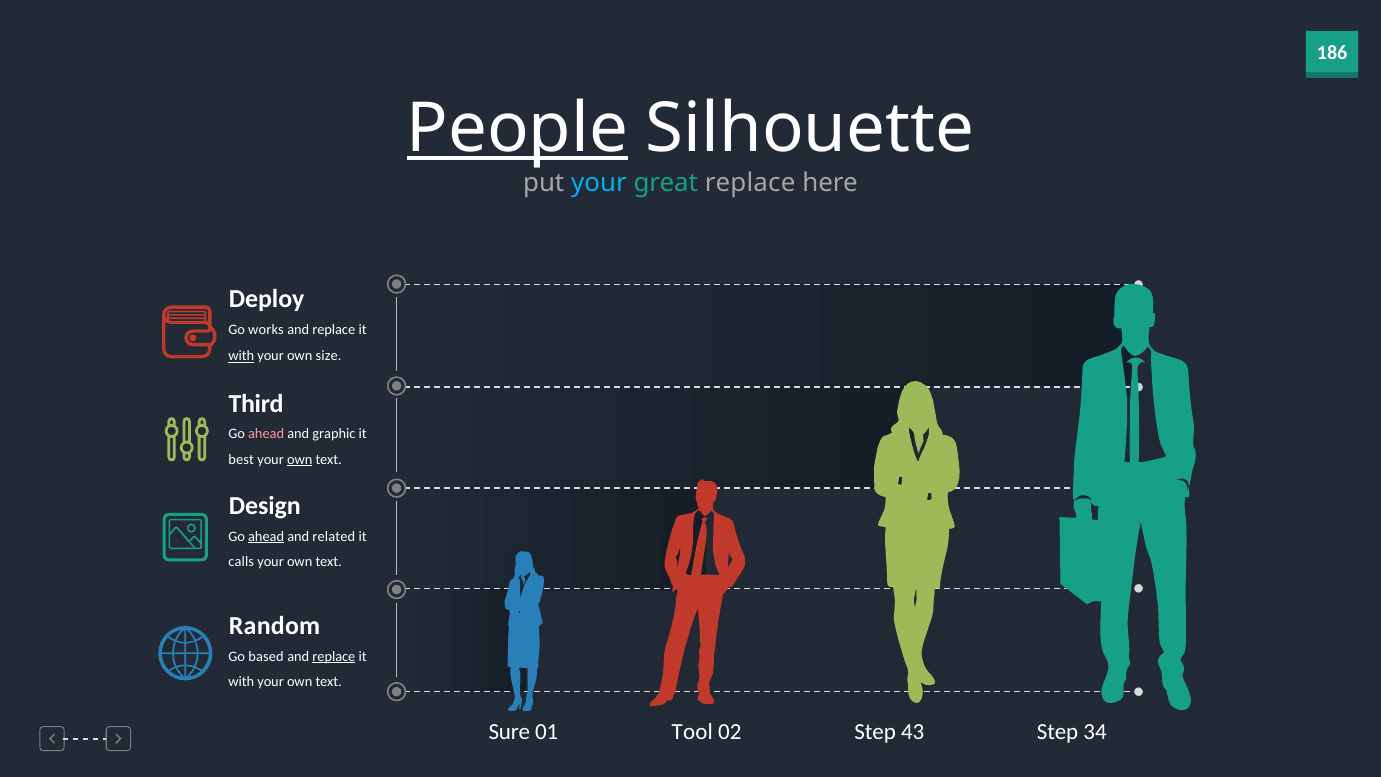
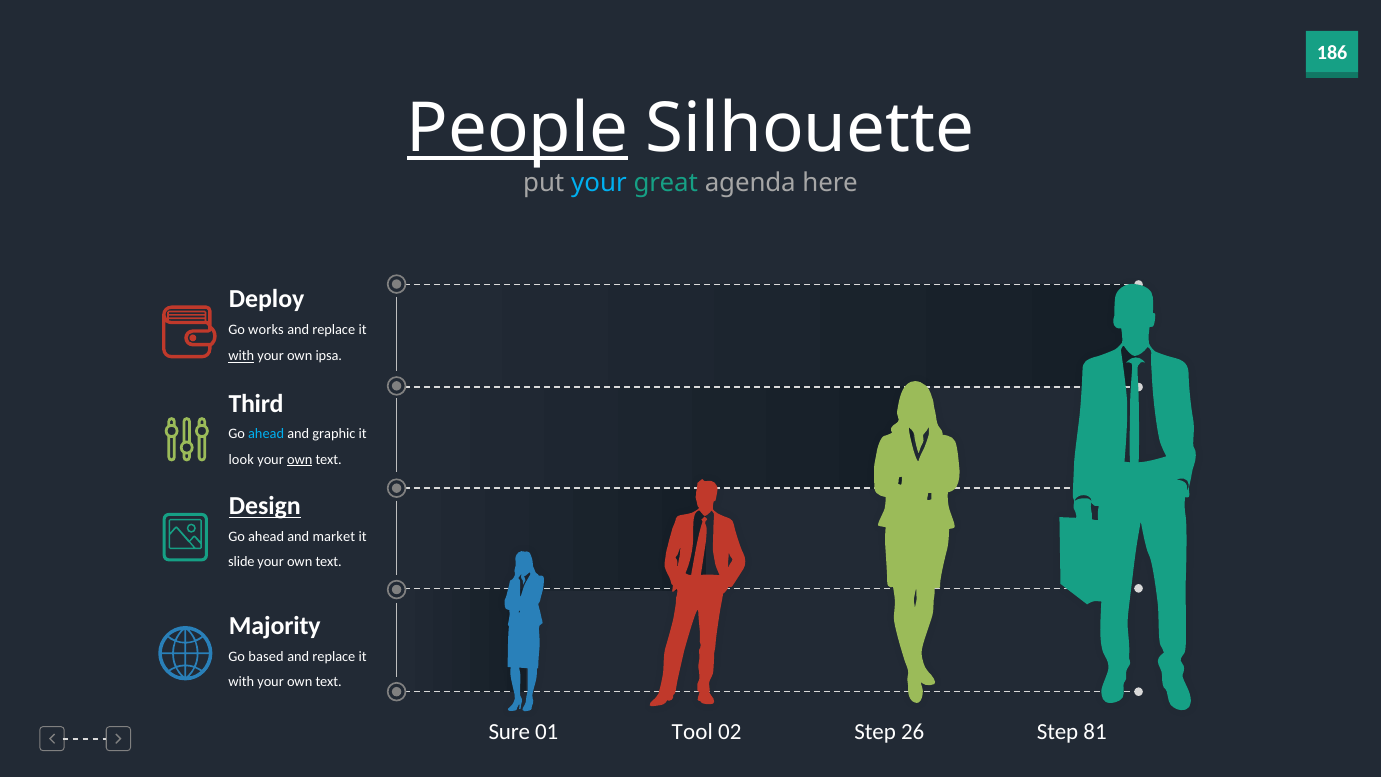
great replace: replace -> agenda (750, 183)
size: size -> ipsa (329, 356)
ahead colour: pink -> light blue (266, 434)
best: best -> look (241, 460)
Design underline: none -> present (265, 506)
ahead underline: present -> none (266, 536)
related: related -> market (334, 536)
calls: calls -> slide (241, 562)
Random: Random -> Majority (275, 626)
replace underline: present -> none (334, 656)
43: 43 -> 26 (913, 732)
34: 34 -> 81 (1095, 732)
